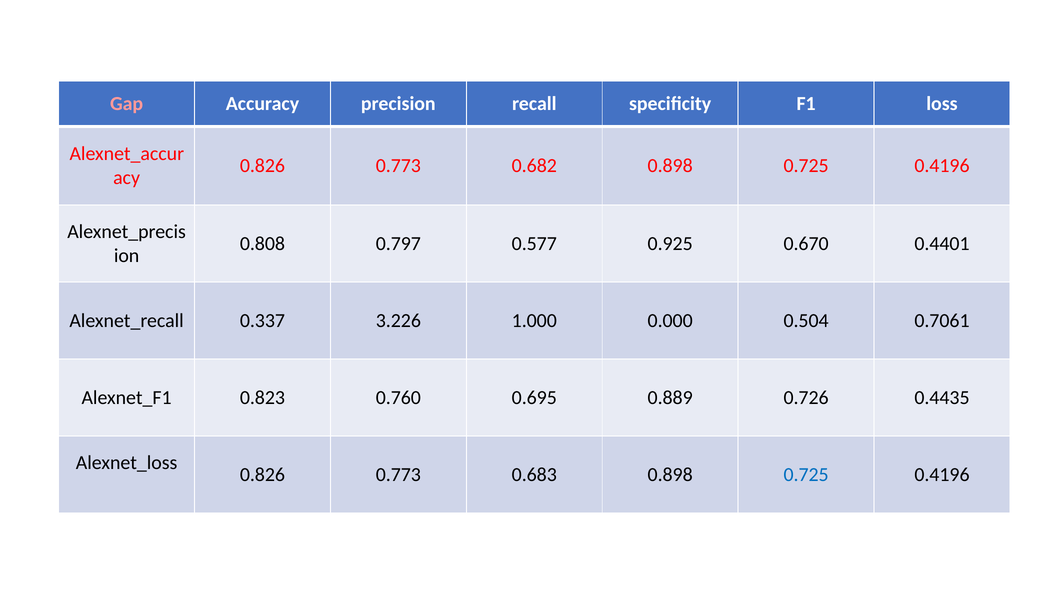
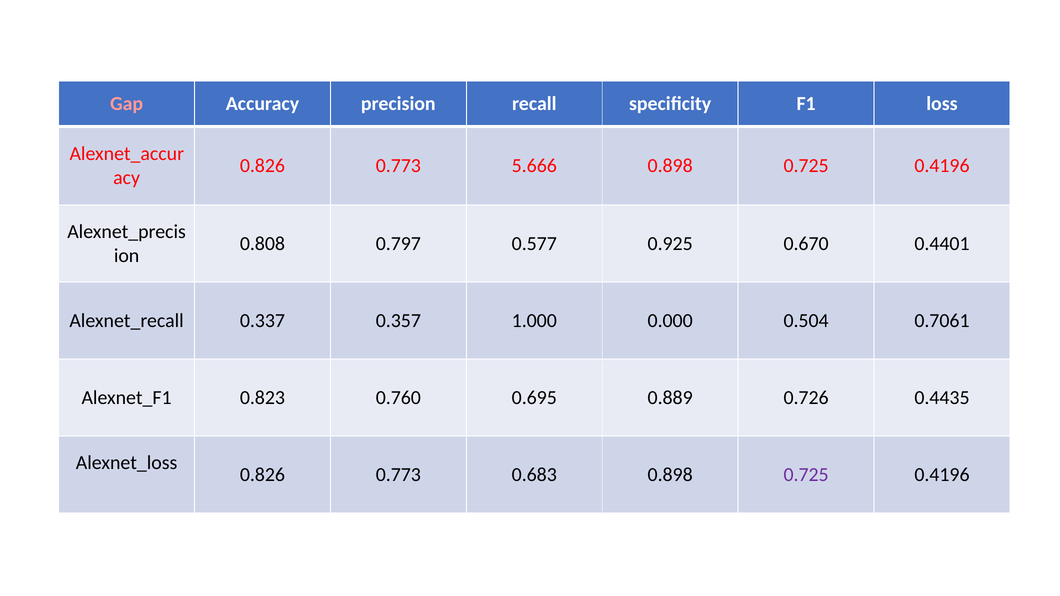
0.682: 0.682 -> 5.666 (534, 166)
3.226: 3.226 -> 0.357 (398, 321)
0.725 colour: blue -> purple (806, 475)
